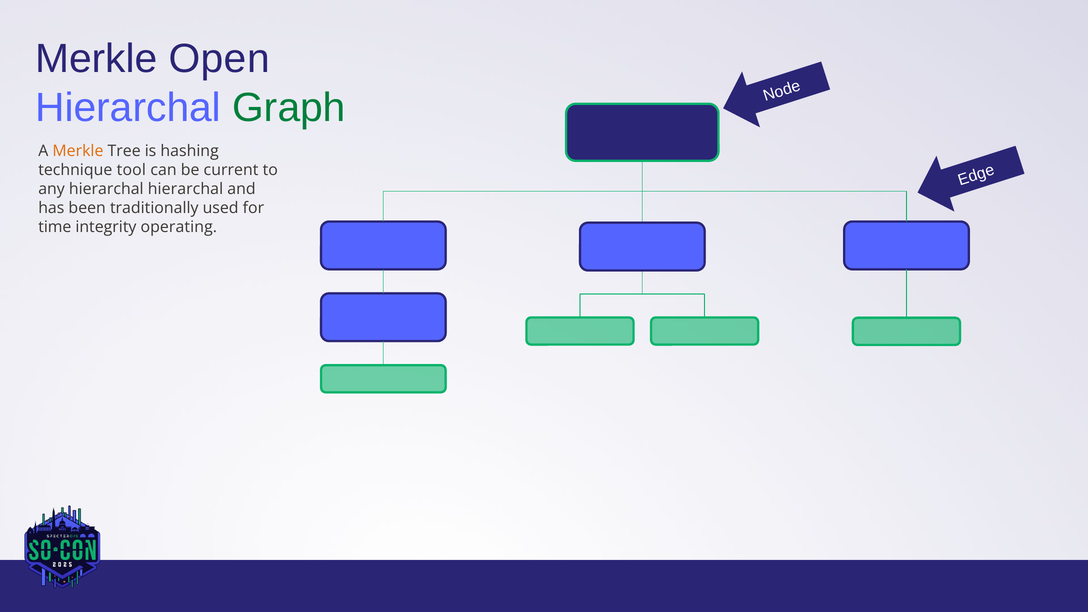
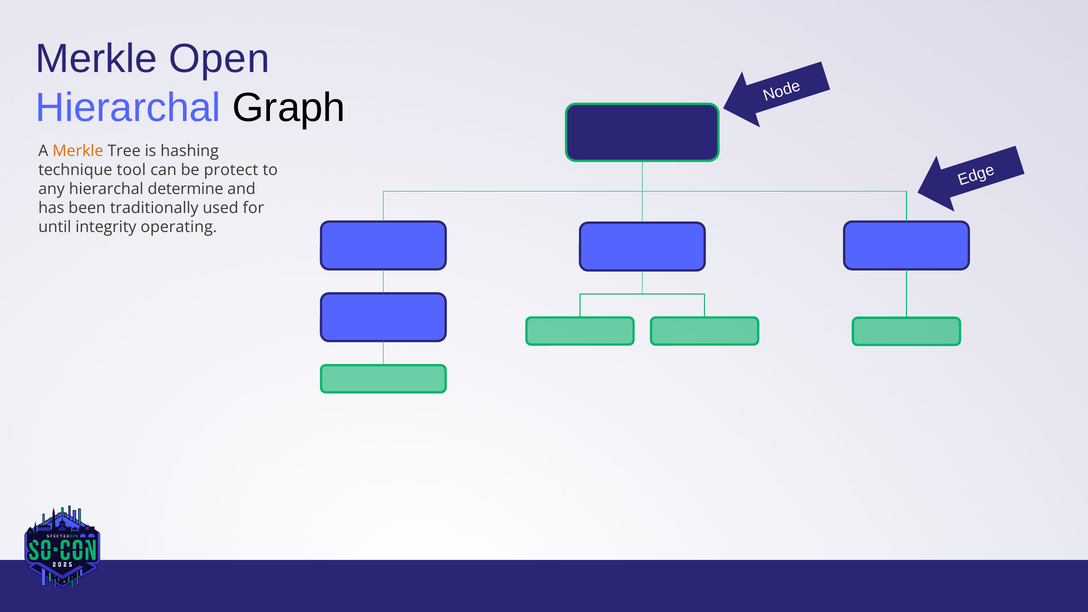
Graph colour: green -> black (289, 108)
current: current -> protect (231, 170)
hierarchal hierarchal: hierarchal -> determine (186, 189)
time: time -> until (55, 227)
